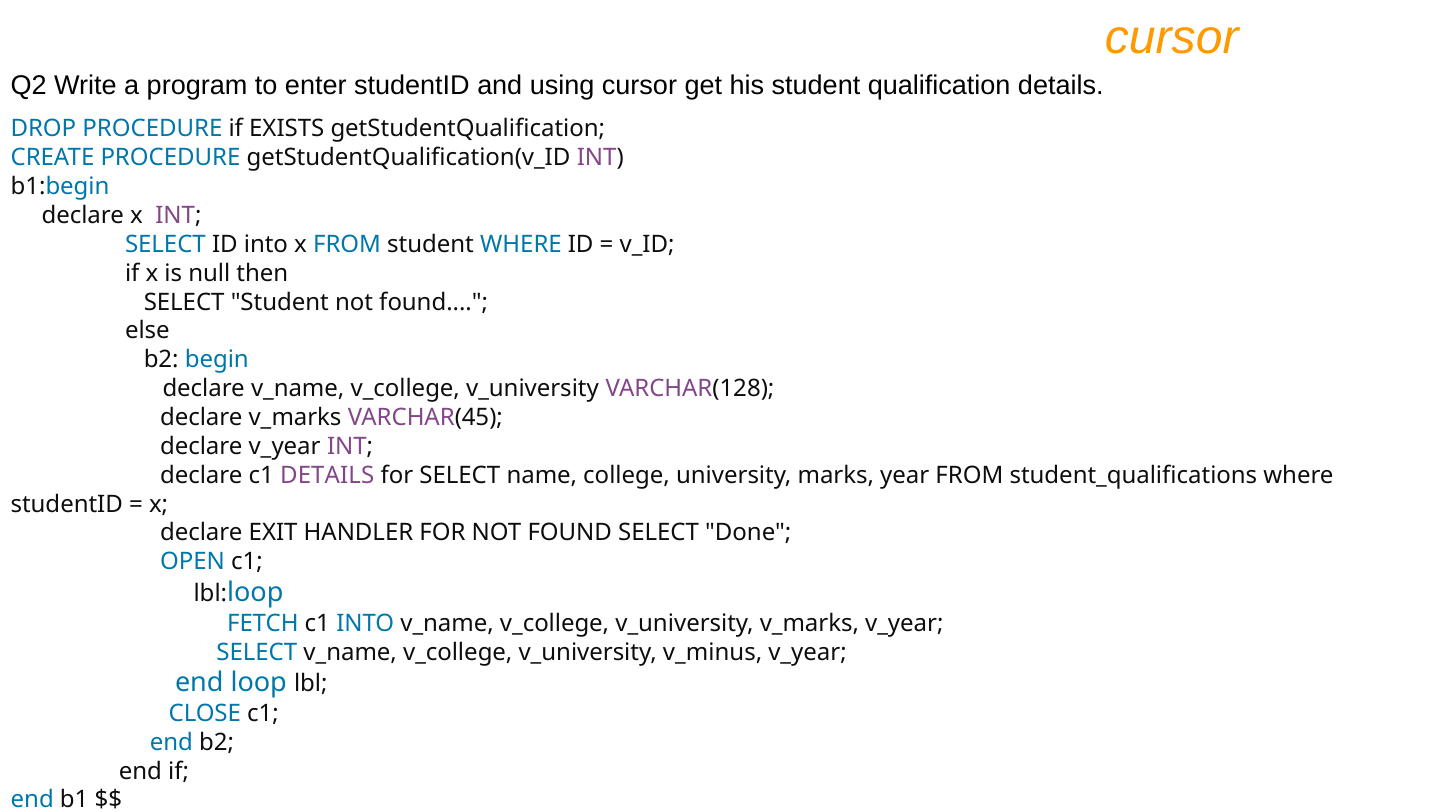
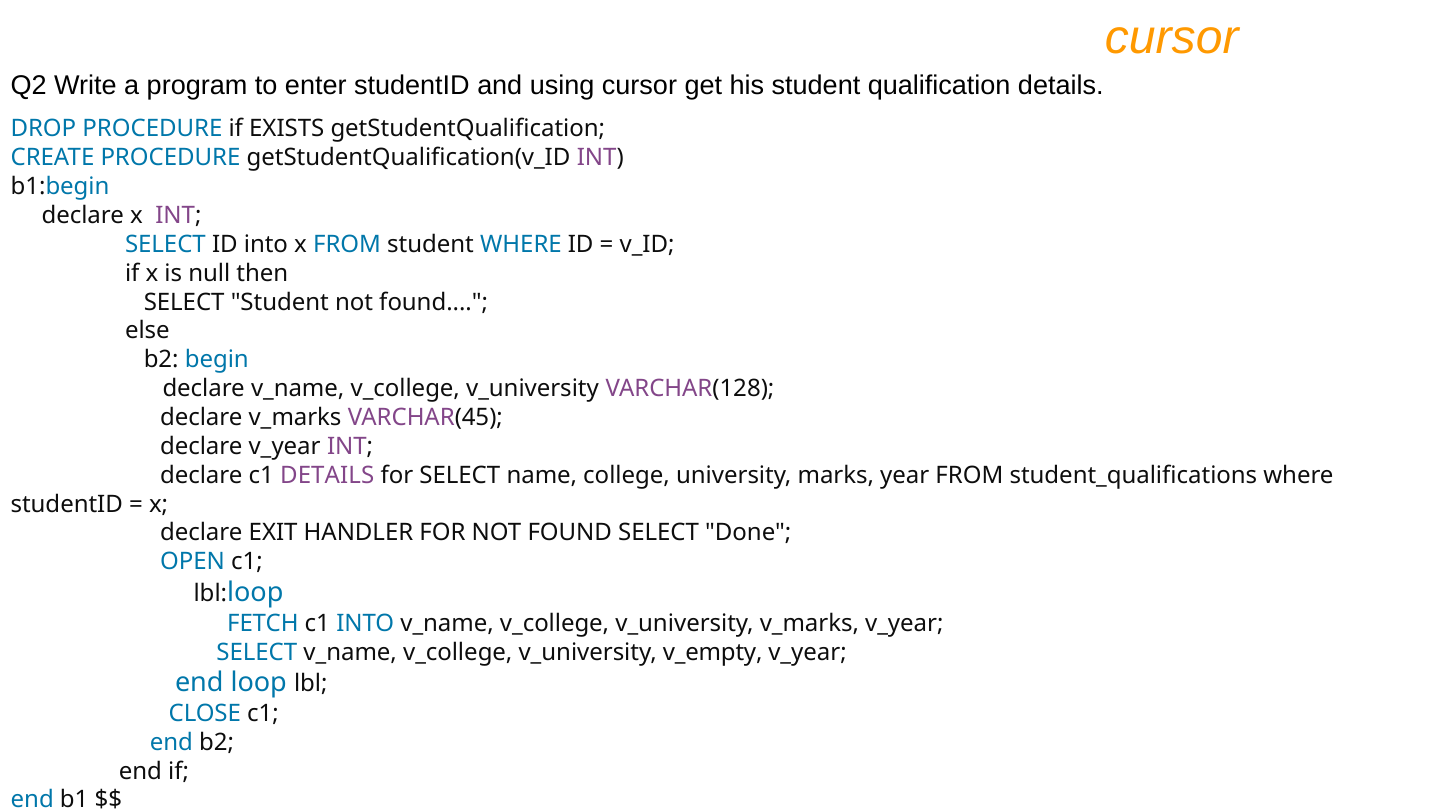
v_minus: v_minus -> v_empty (713, 652)
